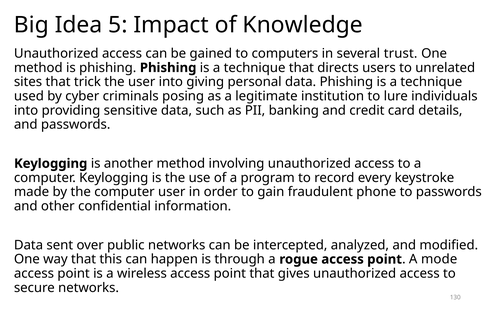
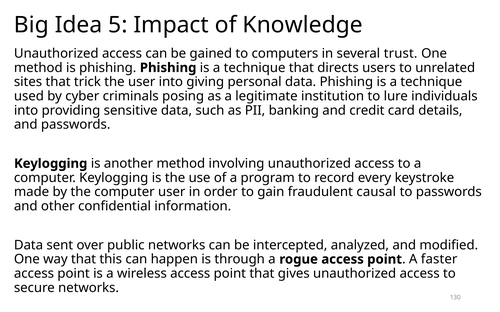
phone: phone -> causal (376, 192)
mode: mode -> faster (439, 260)
